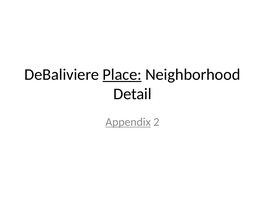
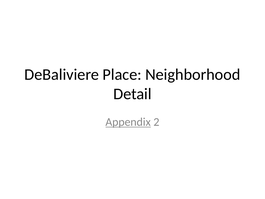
Place underline: present -> none (122, 74)
